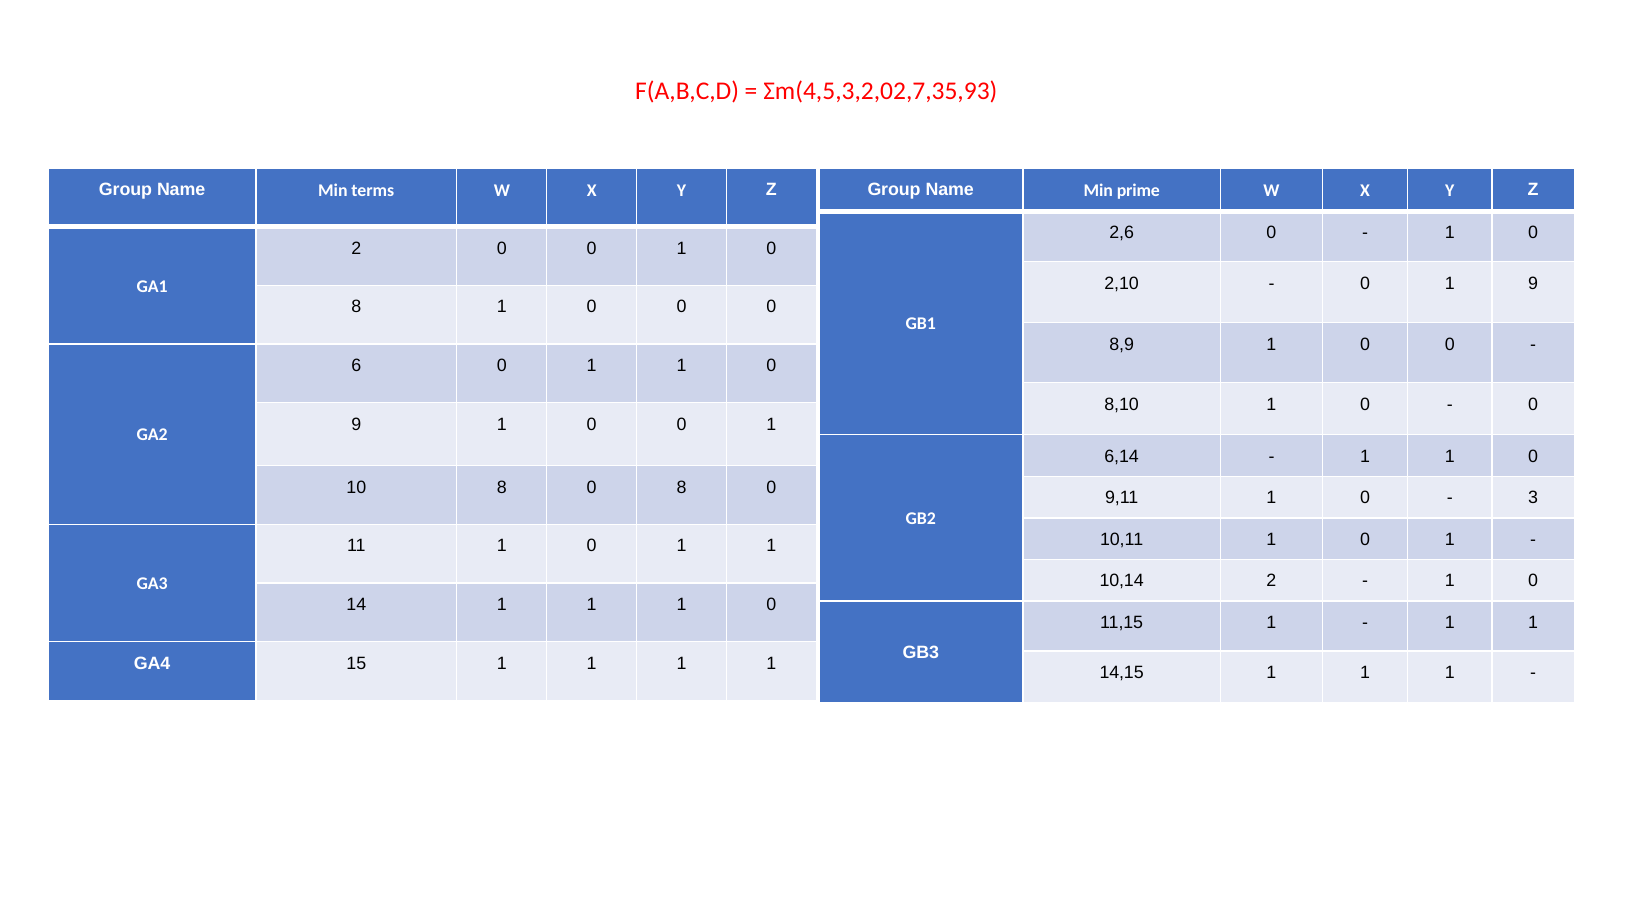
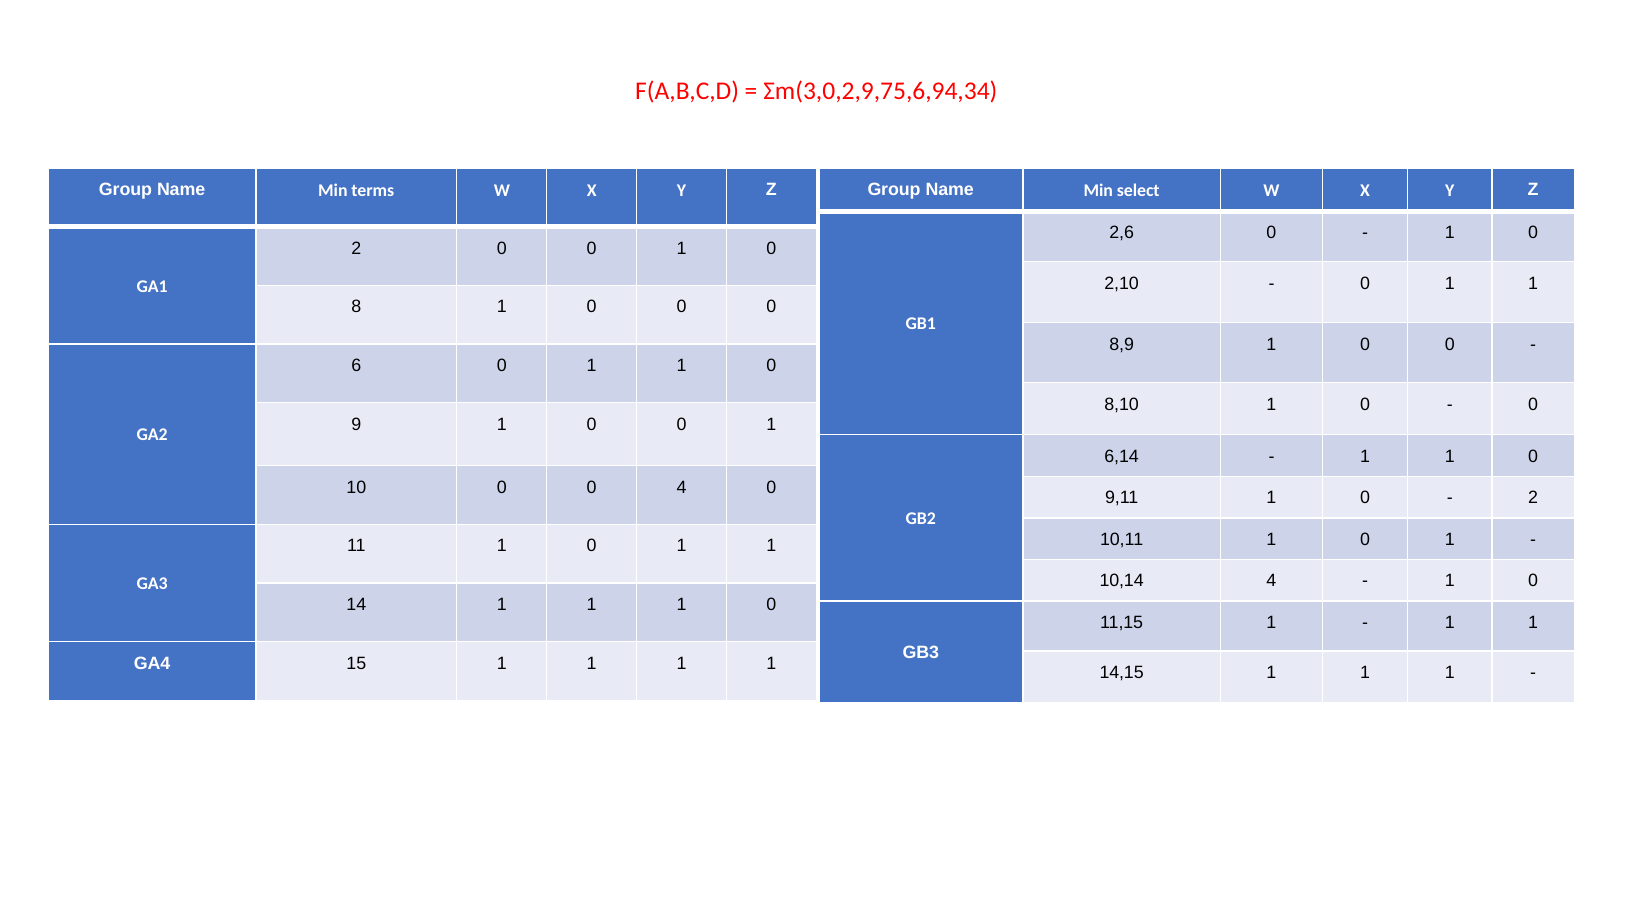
Σm(4,5,3,2,02,7,35,93: Σm(4,5,3,2,02,7,35,93 -> Σm(3,0,2,9,75,6,94,34 (880, 91)
prime: prime -> select (1138, 191)
9: 9 -> 1 (1533, 284)
10 8: 8 -> 0 (502, 488)
8: 8 -> 4 (682, 488)
3: 3 -> 2 (1533, 498)
10,14 2: 2 -> 4 (1271, 581)
